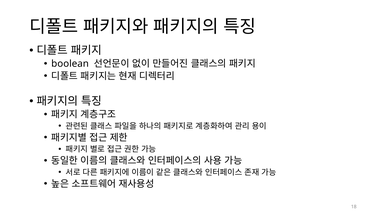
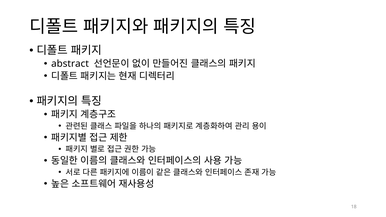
boolean: boolean -> abstract (70, 64)
